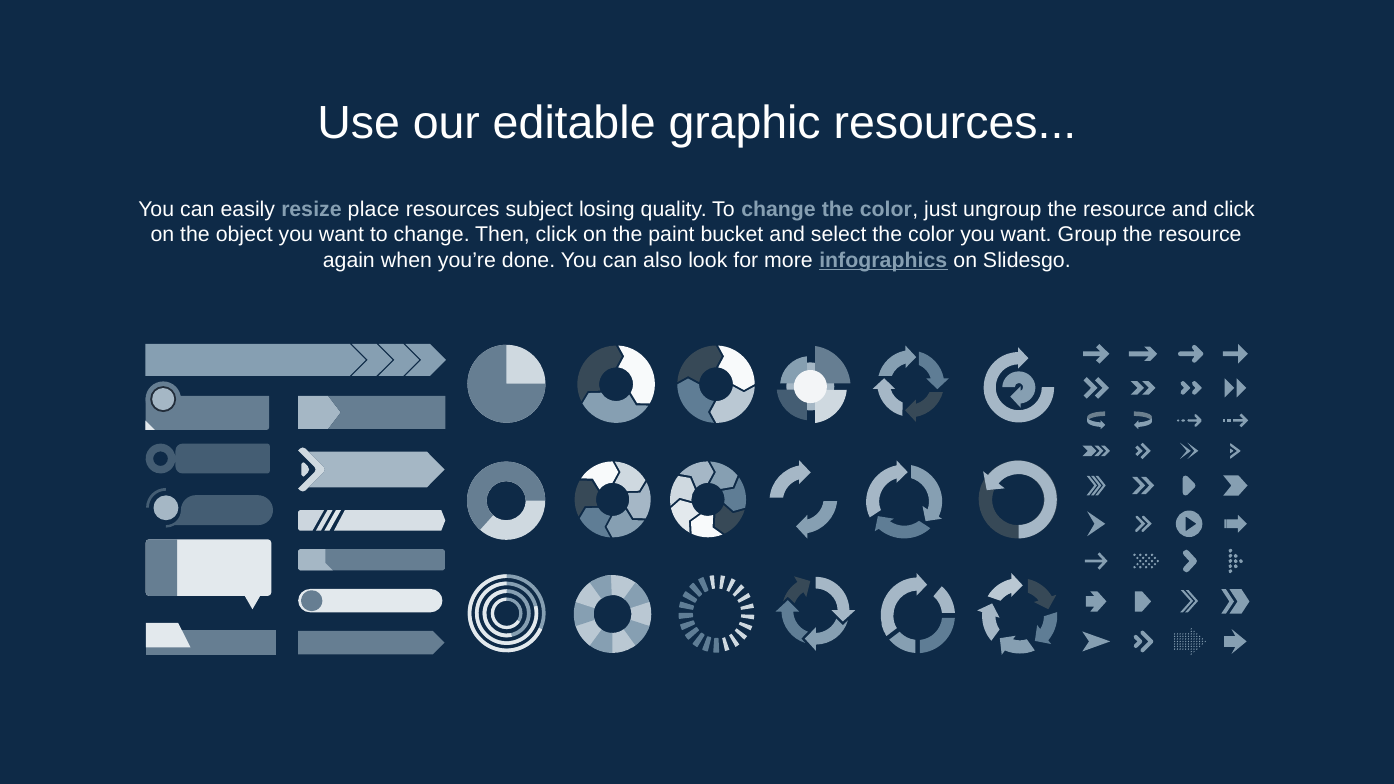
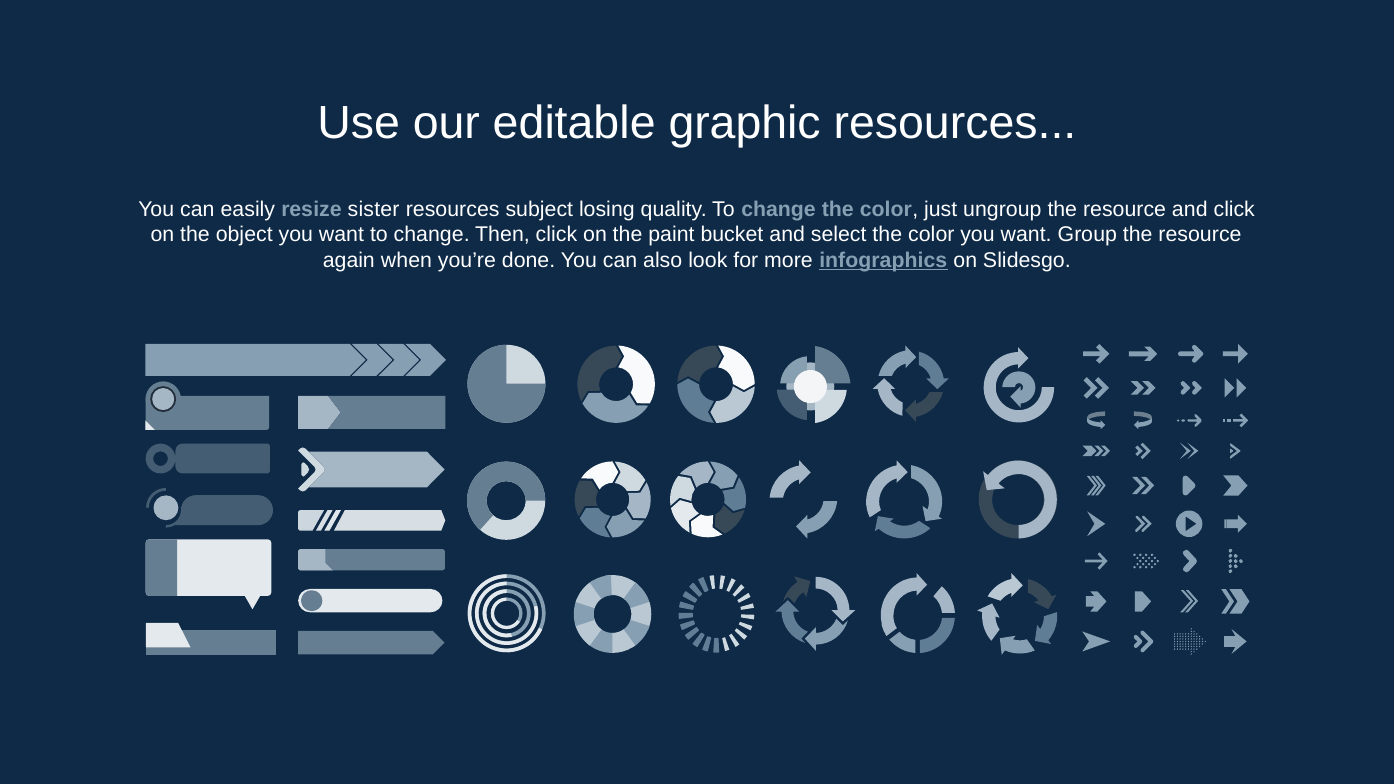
place: place -> sister (374, 209)
